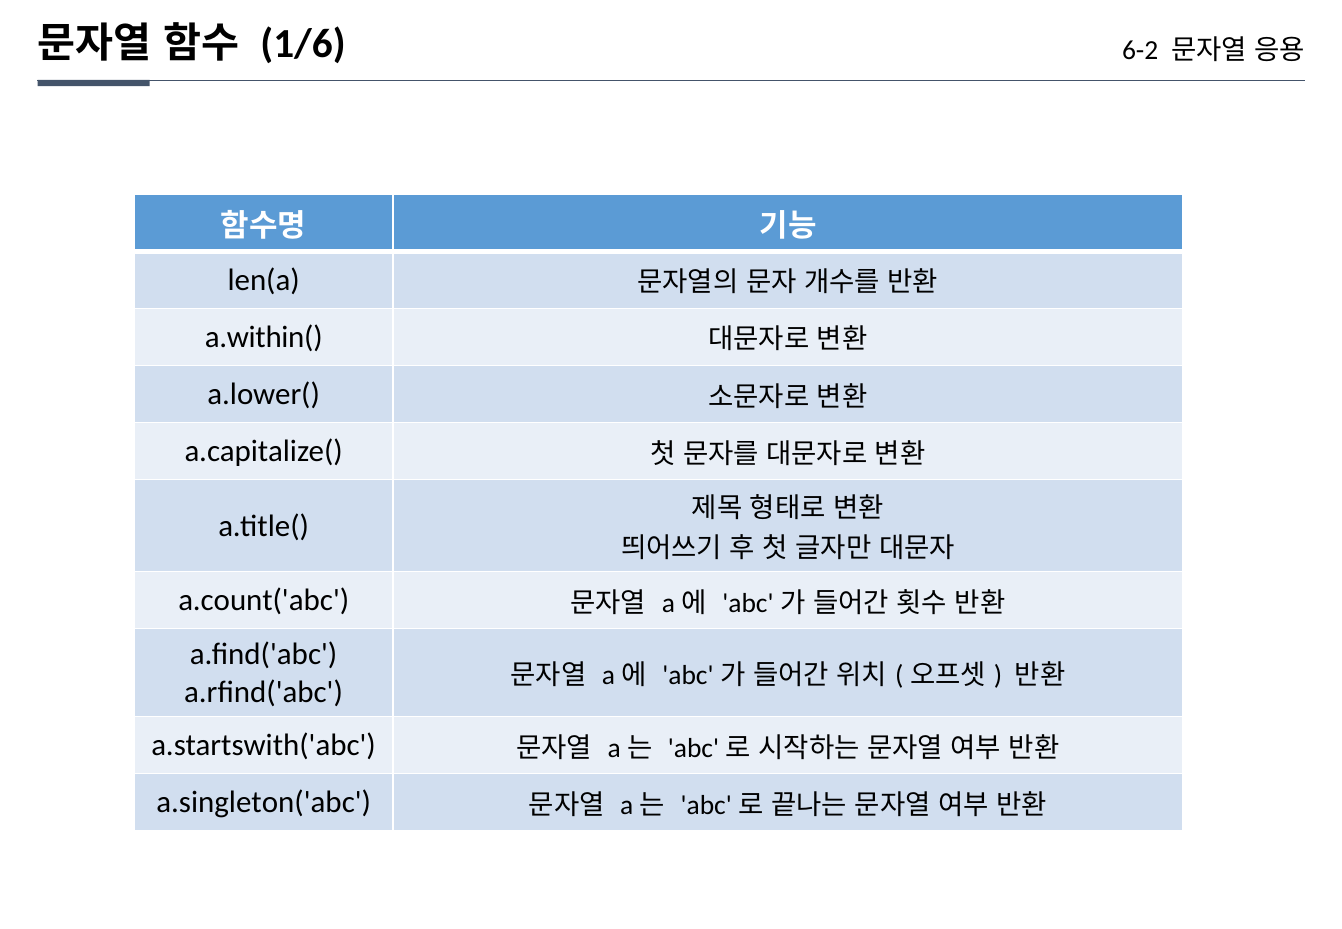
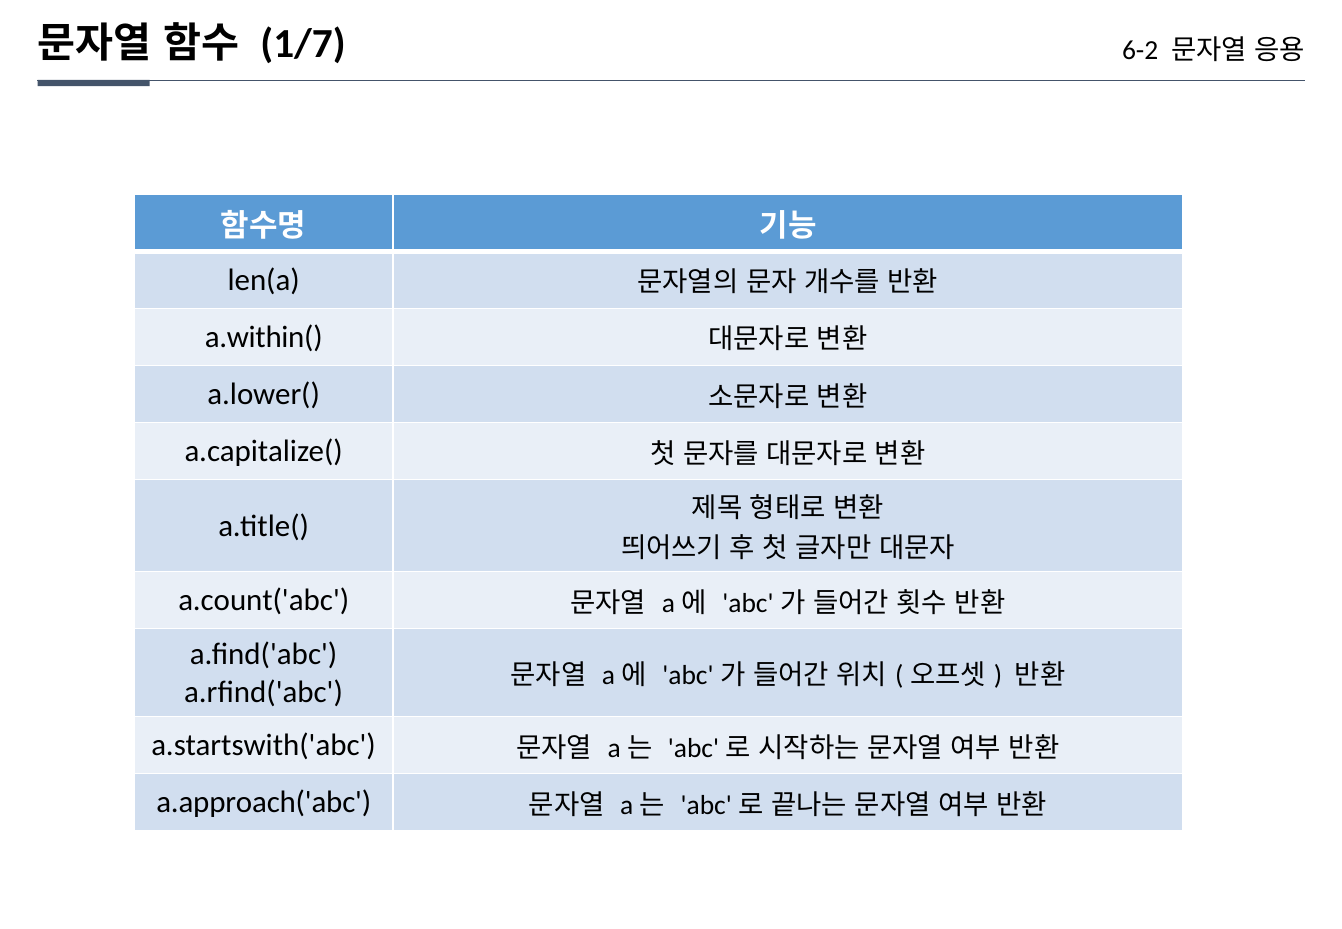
1/6: 1/6 -> 1/7 (303, 44)
a.singleton('abc: a.singleton('abc -> a.approach('abc (264, 803)
